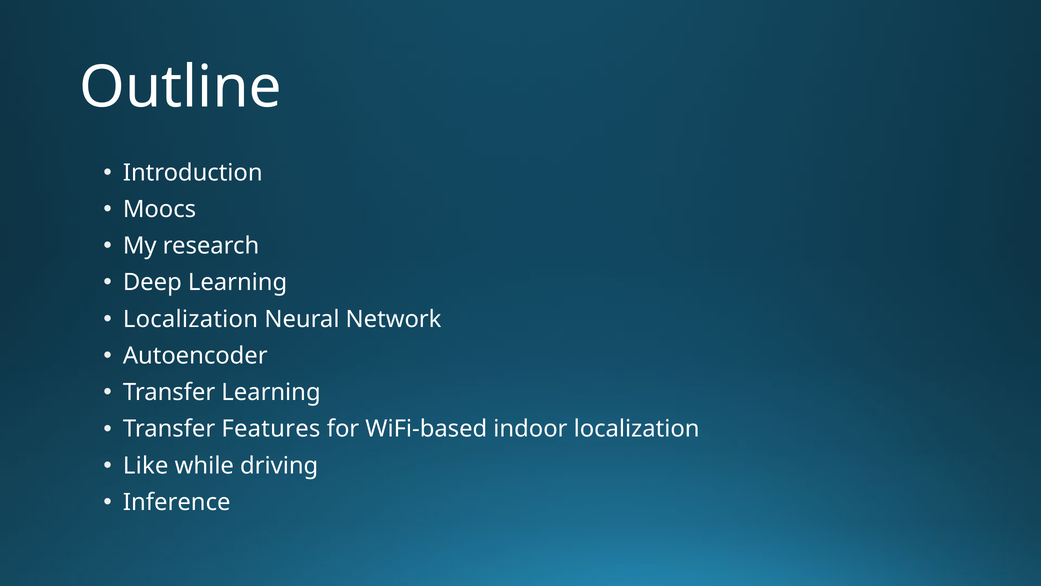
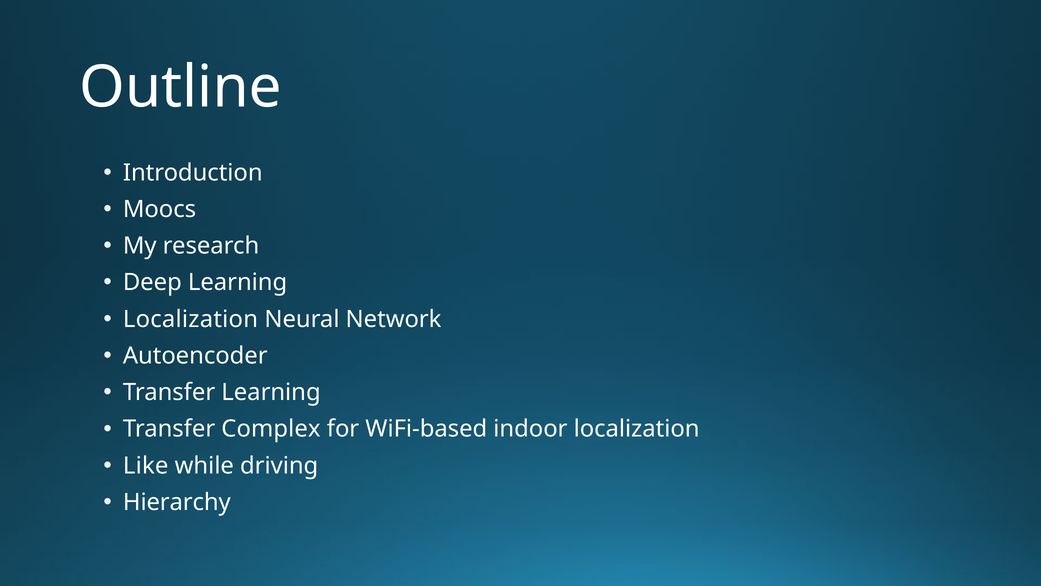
Features: Features -> Complex (271, 429)
Inference: Inference -> Hierarchy (177, 502)
